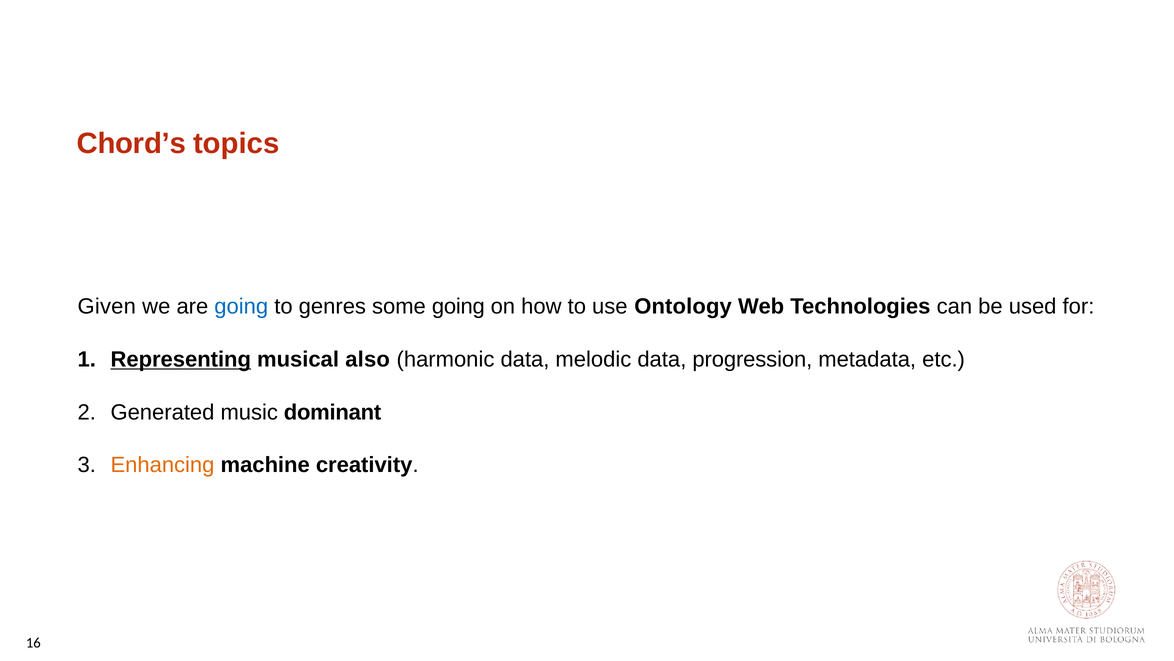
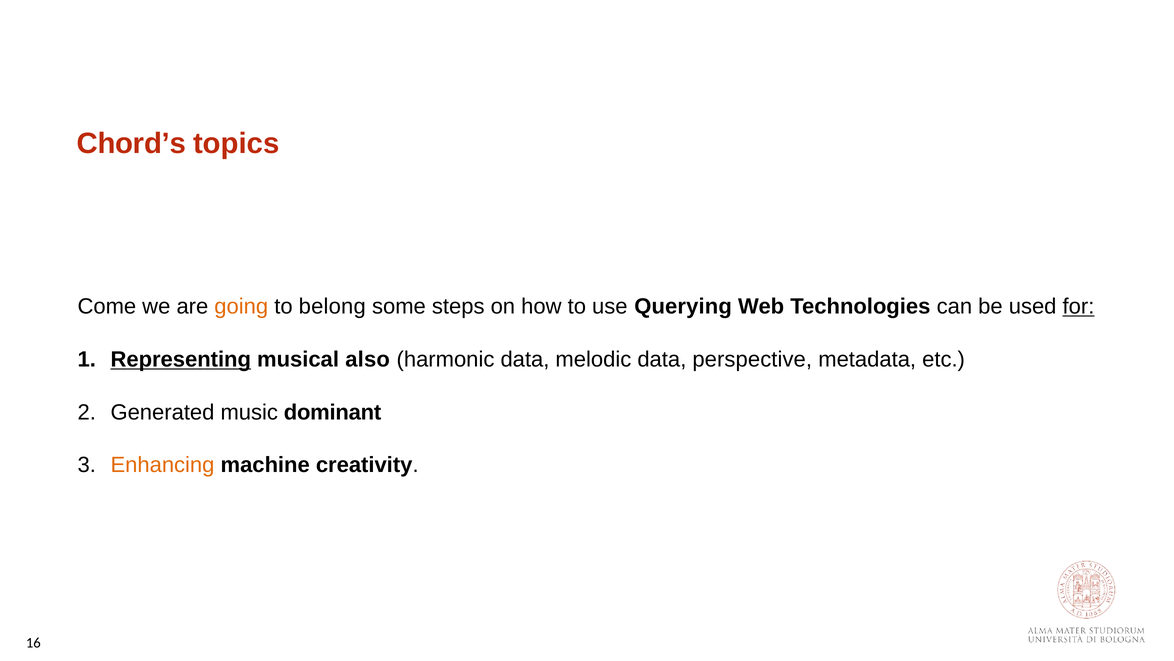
Given: Given -> Come (107, 306)
going colour: blue -> orange (241, 306)
genres: genres -> belong (332, 306)
some going: going -> steps (458, 306)
Ontology: Ontology -> Querying (683, 306)
for underline: none -> present (1078, 306)
progression: progression -> perspective (752, 359)
